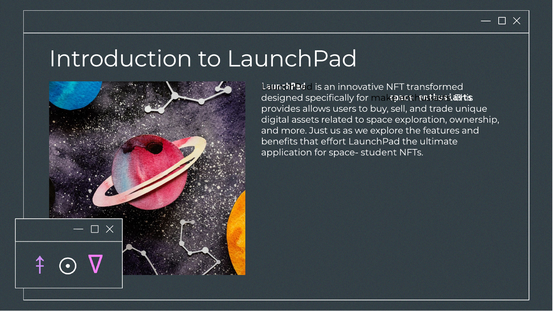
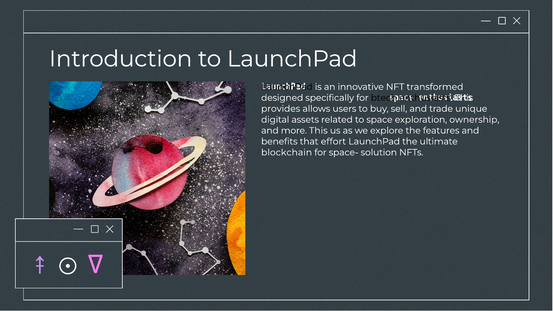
make: make -> btech (384, 98)
more Just: Just -> This (318, 131)
application: application -> blockchain (287, 152)
student: student -> solution (379, 152)
